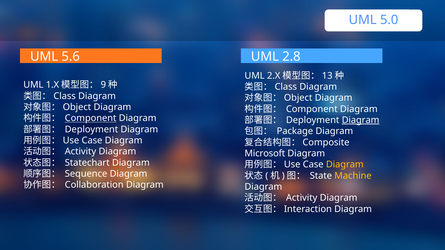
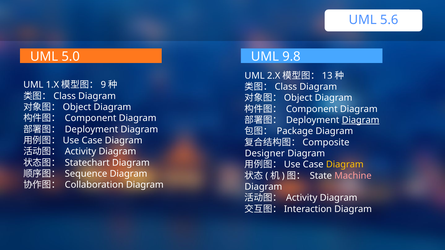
5.0: 5.0 -> 5.6 (389, 20)
5.6: 5.6 -> 5.0 (71, 57)
2.8: 2.8 -> 9.8 (291, 57)
Component underline: present -> none (91, 118)
Microsoft: Microsoft -> Designer (265, 154)
Machine colour: yellow -> pink (353, 176)
